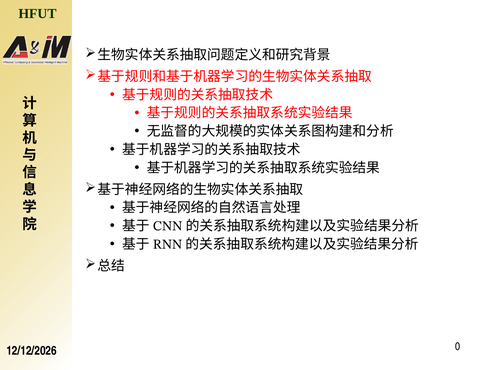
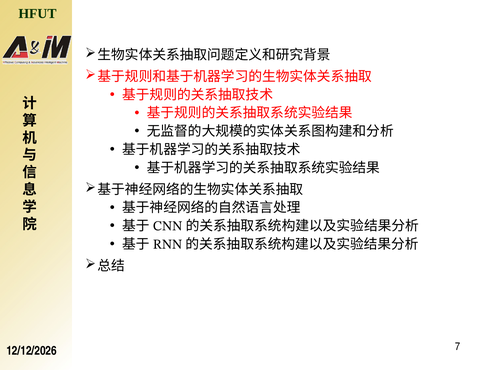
0: 0 -> 7 (458, 346)
